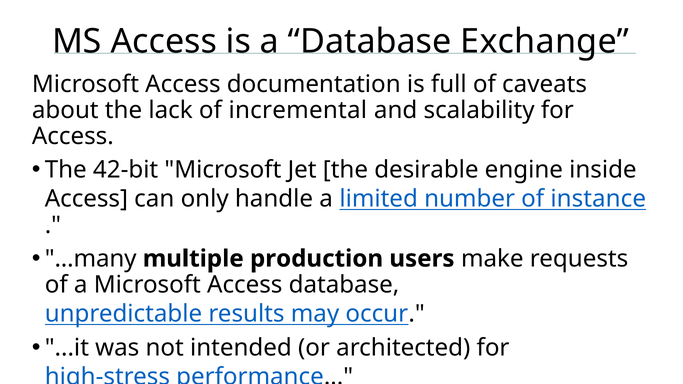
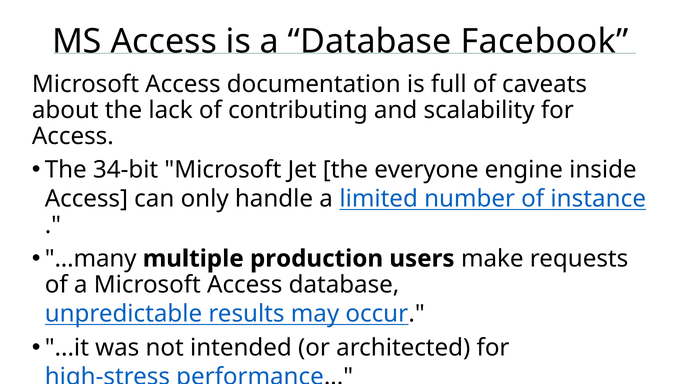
Exchange: Exchange -> Facebook (545, 41)
incremental: incremental -> contributing (298, 110)
42-bit: 42-bit -> 34-bit (126, 170)
desirable: desirable -> everyone (426, 170)
